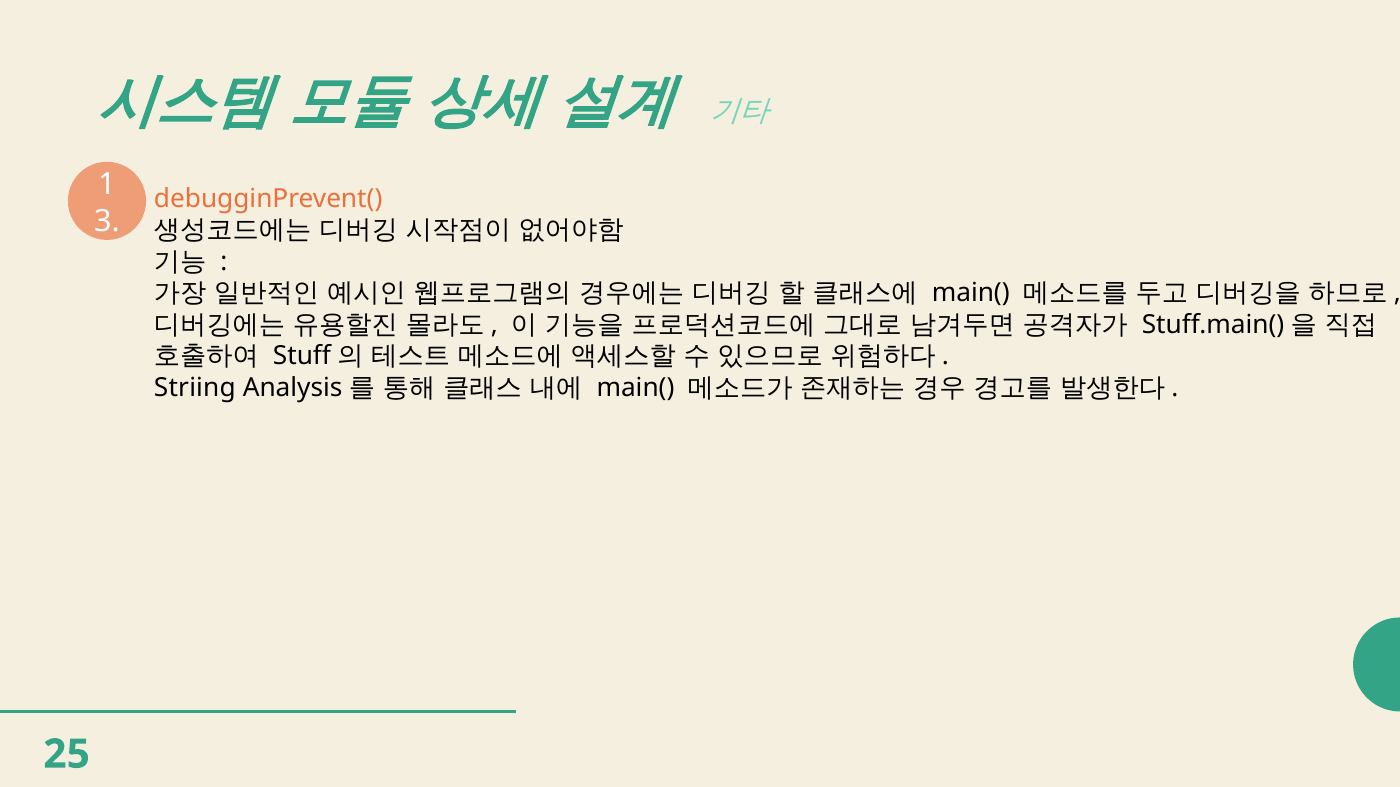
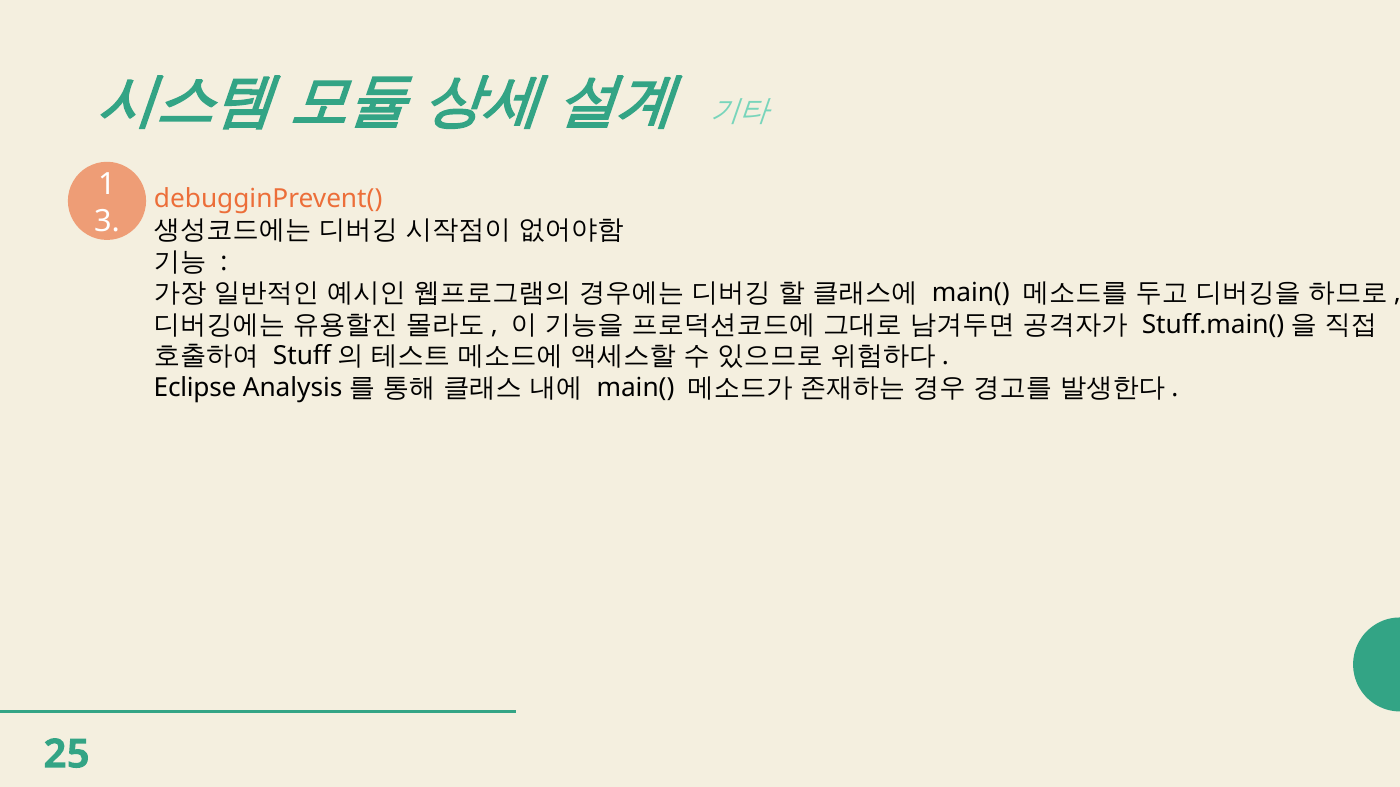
Striing: Striing -> Eclipse (195, 388)
